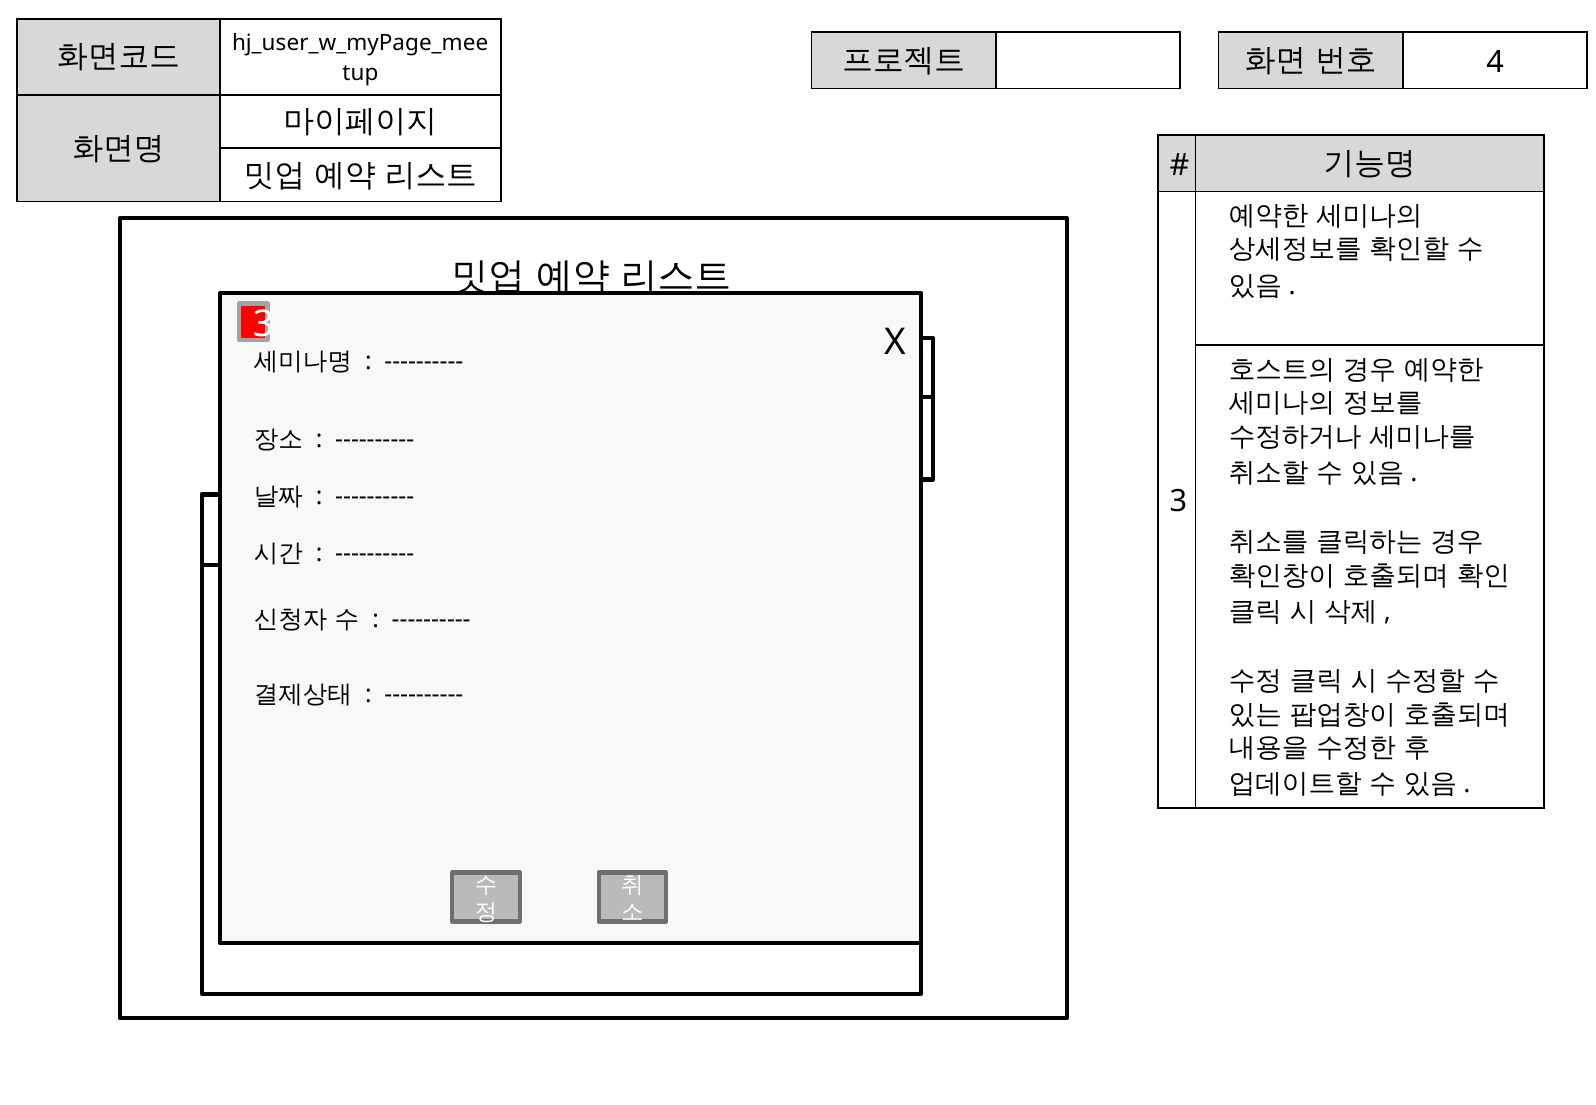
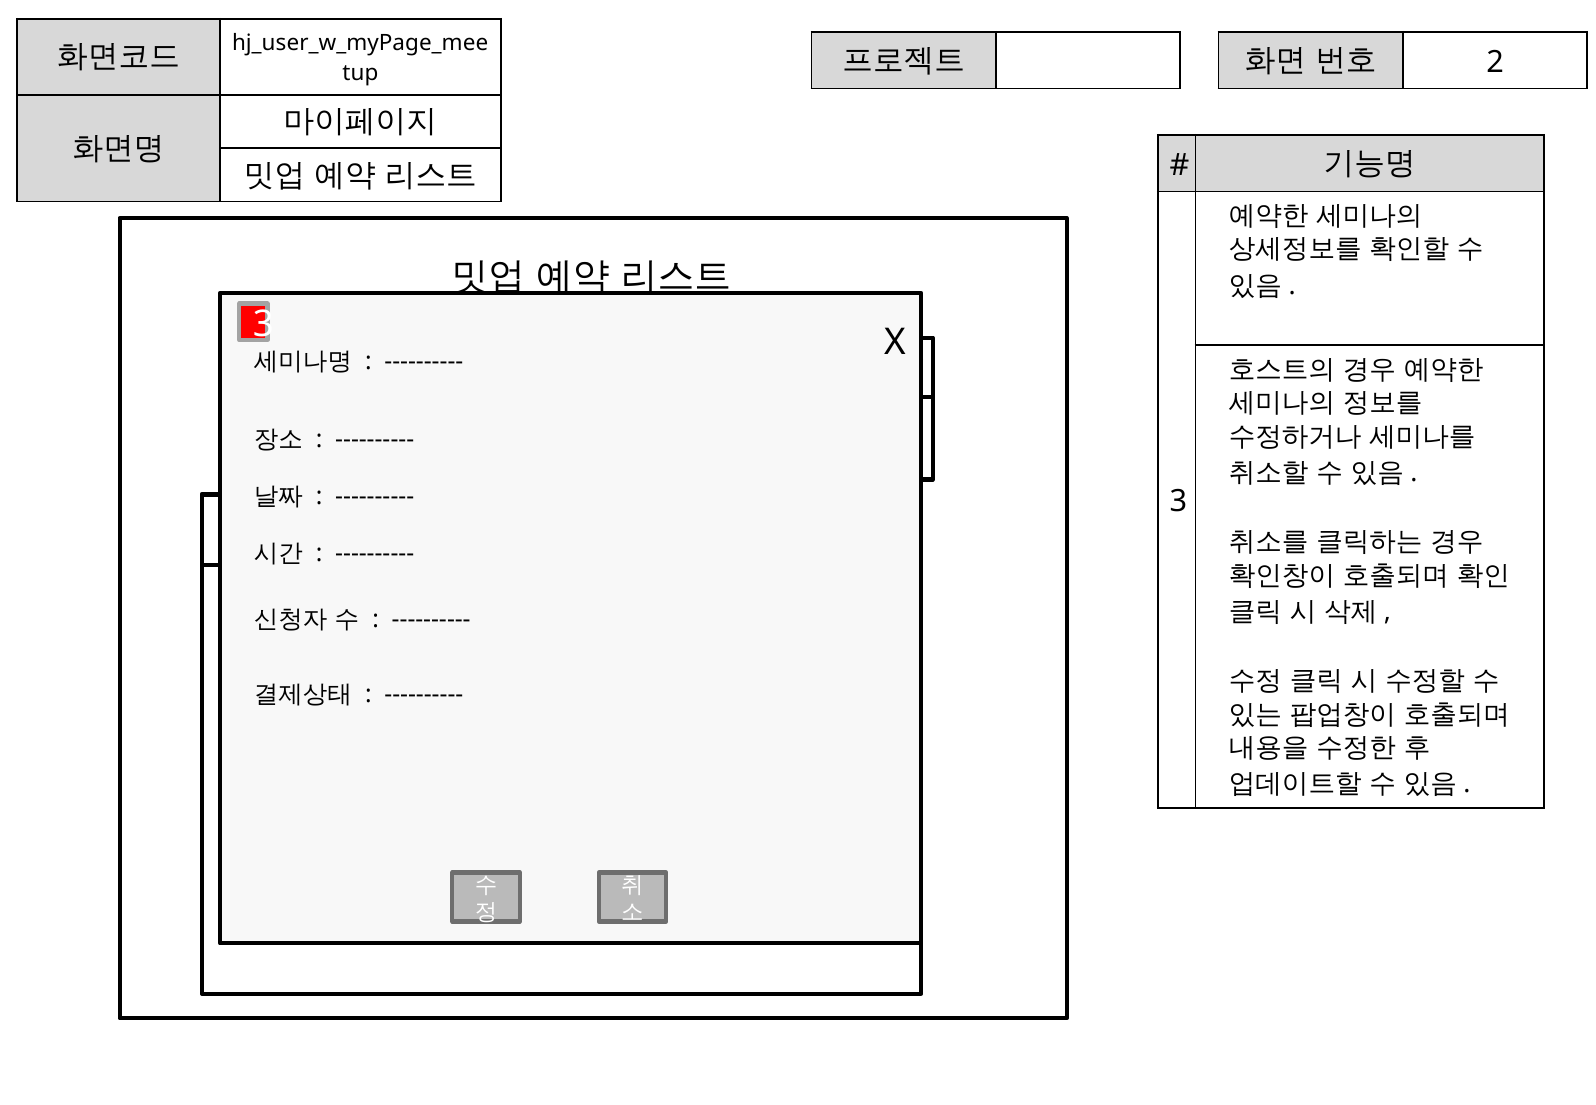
4: 4 -> 2 (1495, 62)
